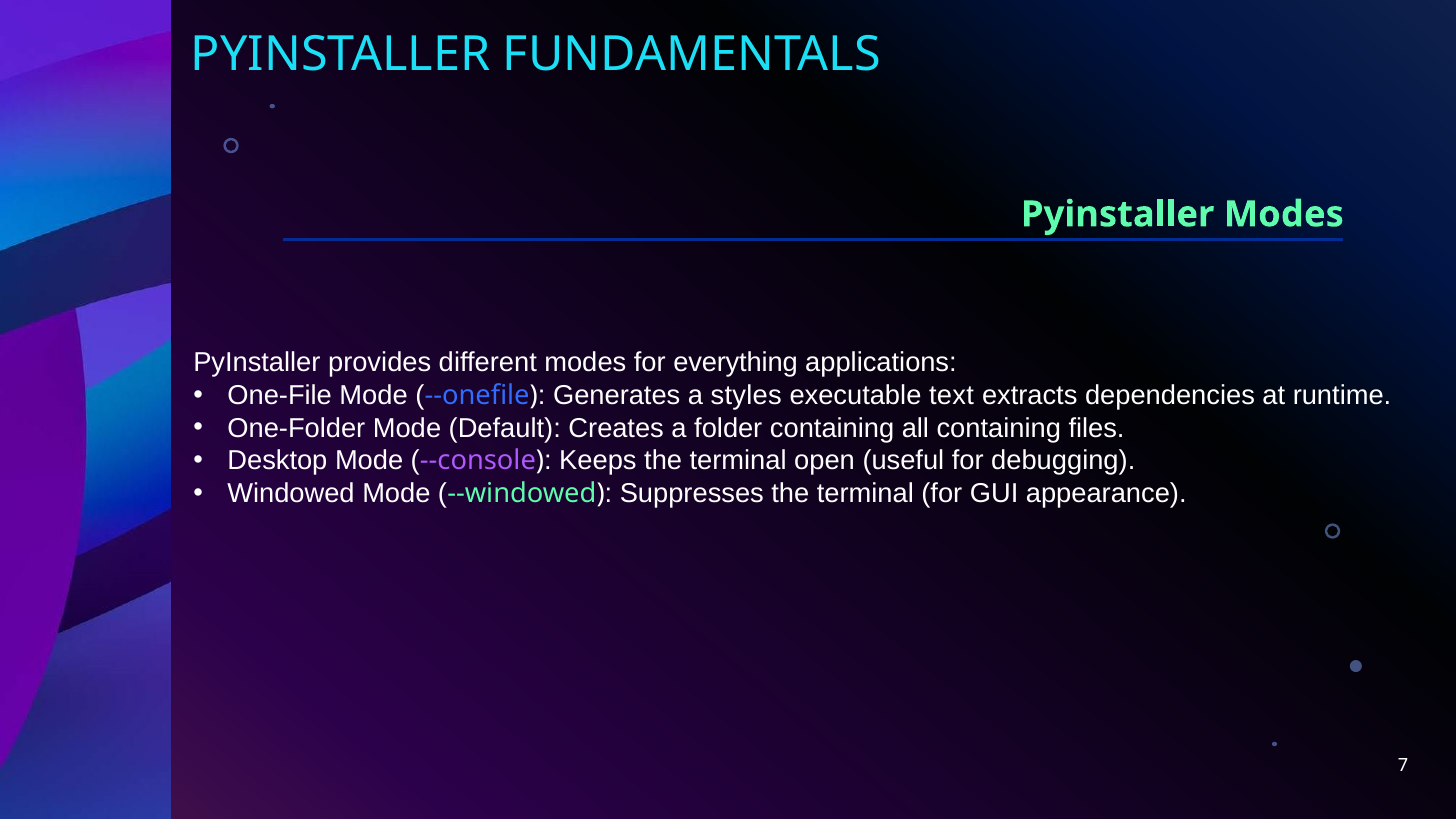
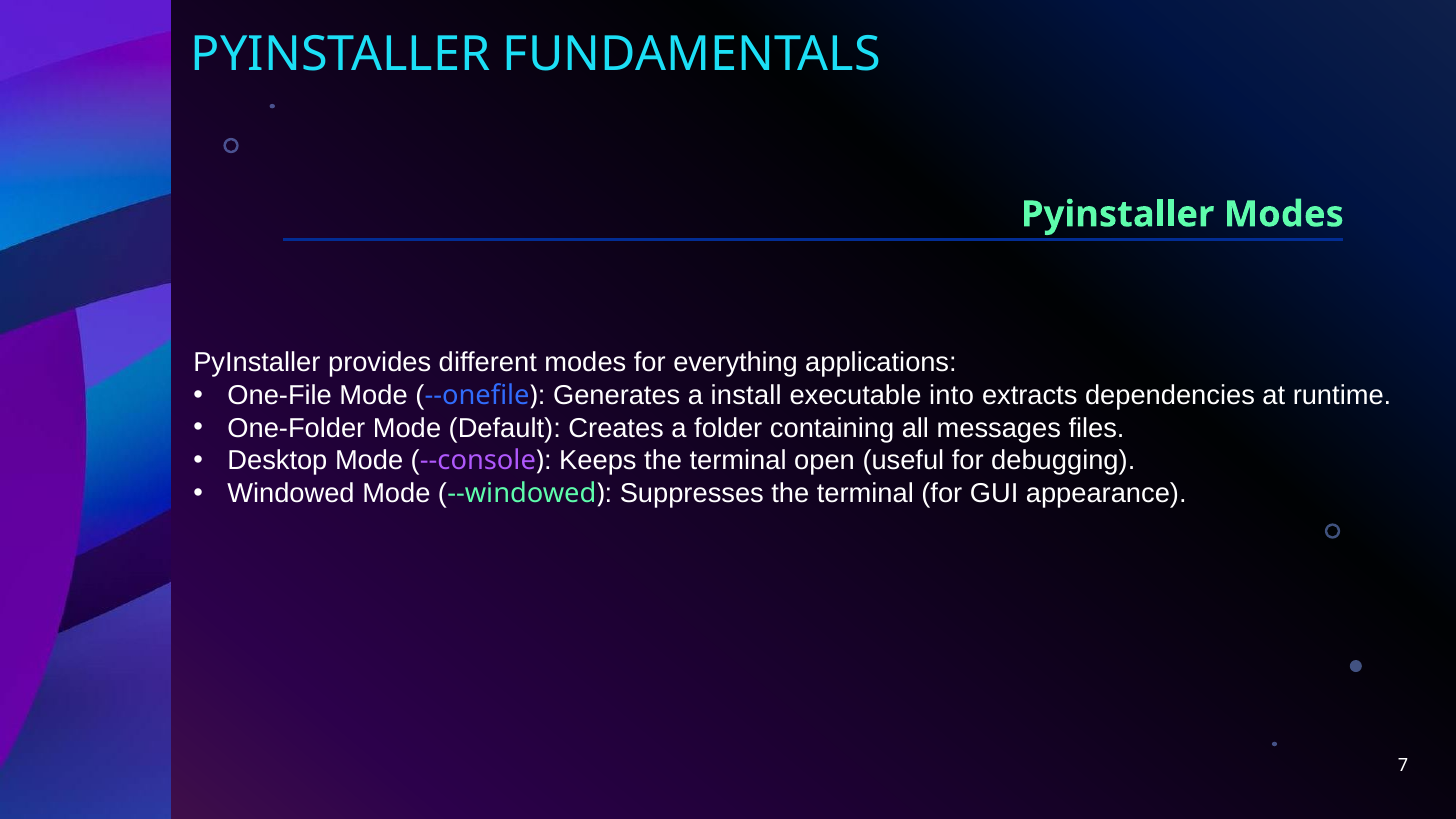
styles: styles -> install (746, 395)
text: text -> into (952, 395)
all containing: containing -> messages (999, 428)
